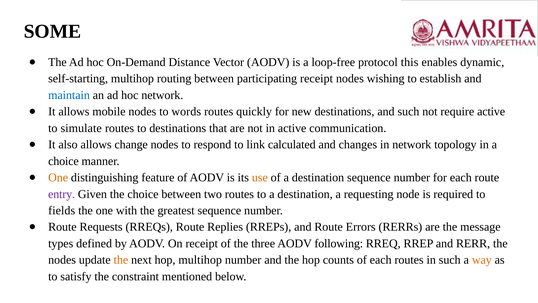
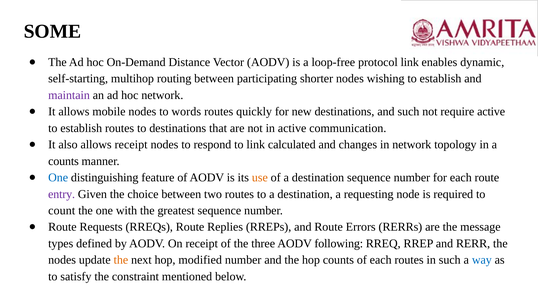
protocol this: this -> link (410, 62)
participating receipt: receipt -> shorter (317, 79)
maintain colour: blue -> purple (69, 95)
simulate: simulate -> establish (81, 128)
allows change: change -> receipt (131, 144)
choice: choice -> counts (63, 161)
One colour: orange -> blue (58, 177)
fields: fields -> count (62, 210)
hop multihop: multihop -> modified (200, 260)
way colour: orange -> blue (482, 260)
